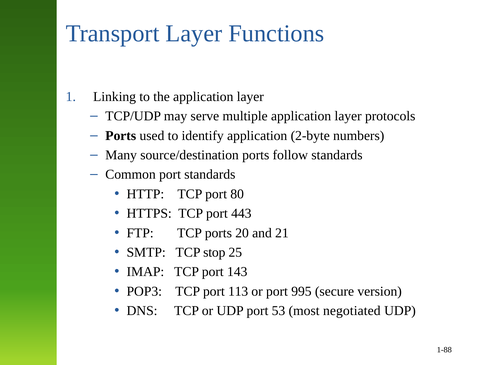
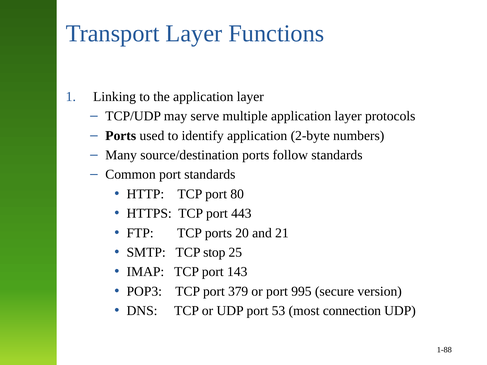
113: 113 -> 379 (238, 292)
negotiated: negotiated -> connection (352, 311)
